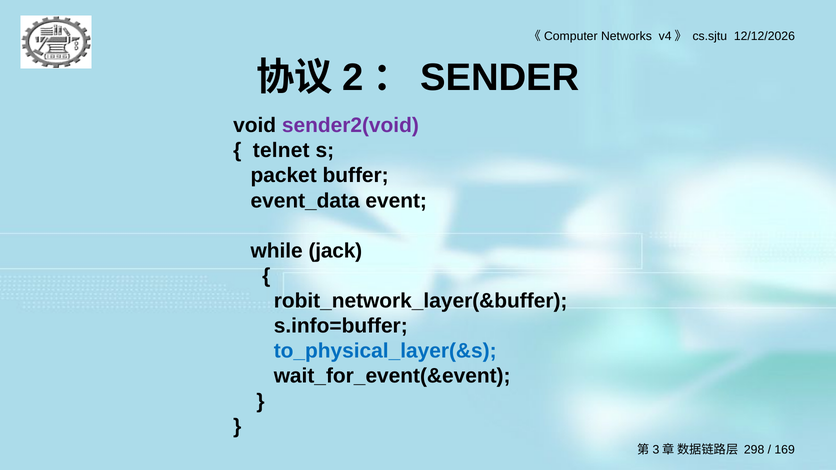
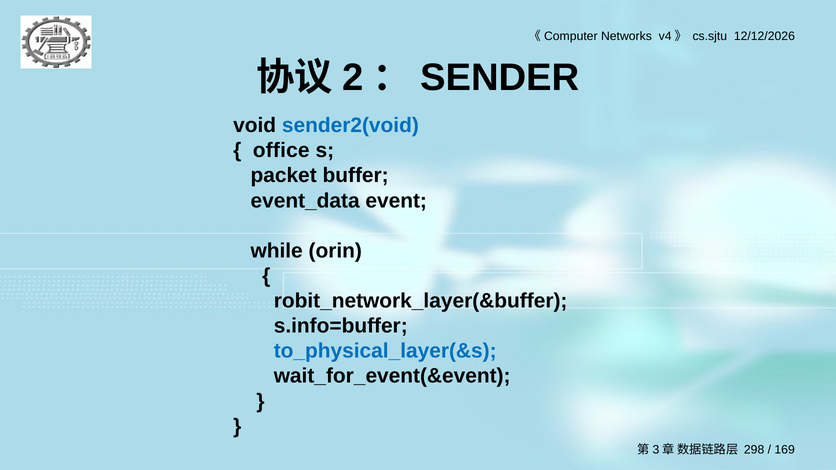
sender2(void colour: purple -> blue (350, 125)
telnet: telnet -> office (281, 151)
jack: jack -> orin (335, 251)
